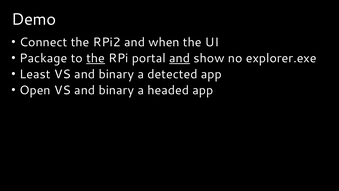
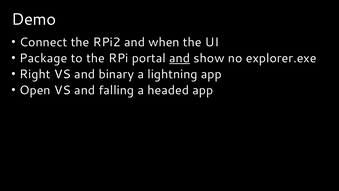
the underline: present -> none (96, 58)
Least: Least -> Right (35, 74)
detected: detected -> lightning (172, 74)
Open VS and binary: binary -> falling (116, 90)
